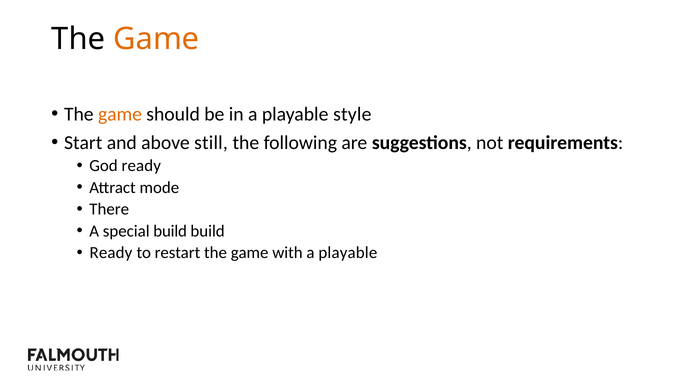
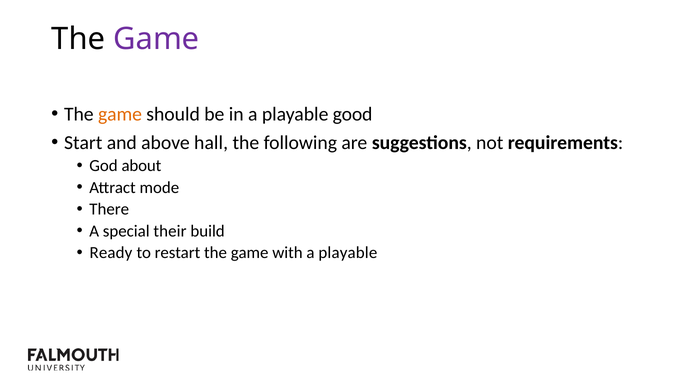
Game colour: orange -> purple (156, 39)
style: style -> good (353, 114)
still: still -> hall (211, 142)
God ready: ready -> about (141, 166)
special build: build -> their (170, 231)
